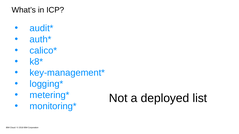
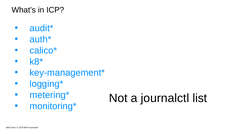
deployed: deployed -> journalctl (165, 98)
